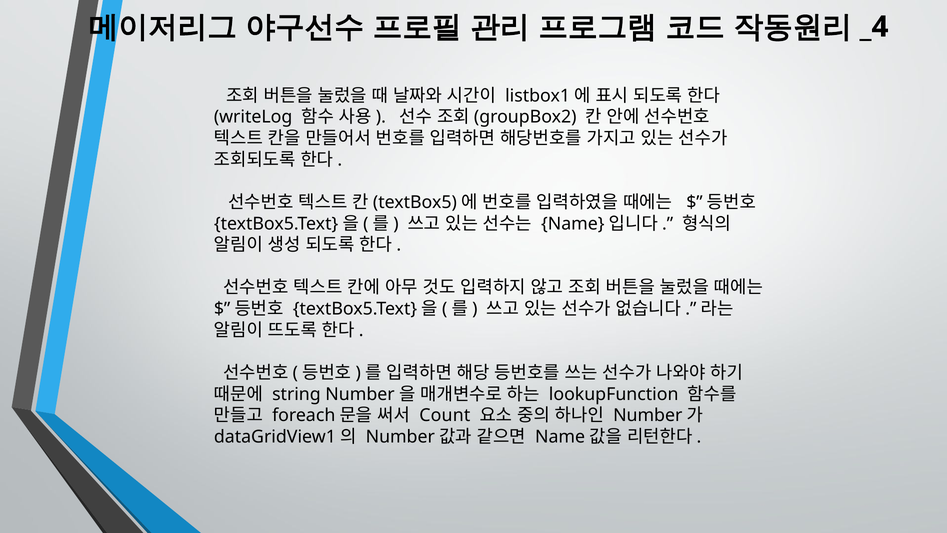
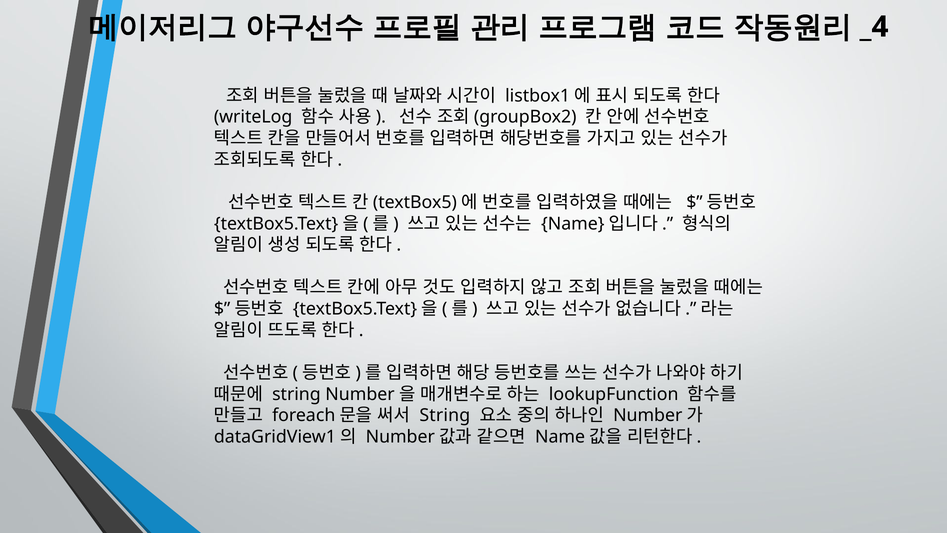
Count: Count -> String (445, 415)
